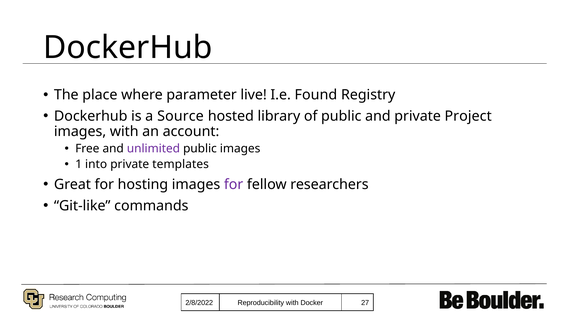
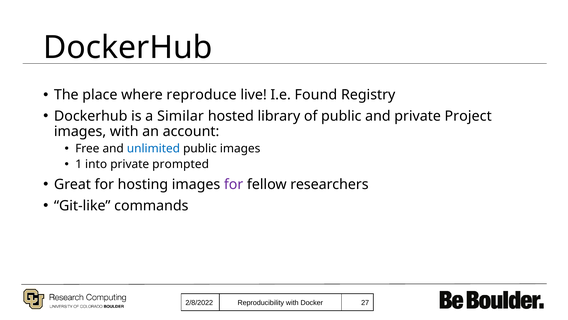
parameter: parameter -> reproduce (202, 95)
Source: Source -> Similar (180, 116)
unlimited colour: purple -> blue (153, 148)
templates: templates -> prompted (181, 164)
